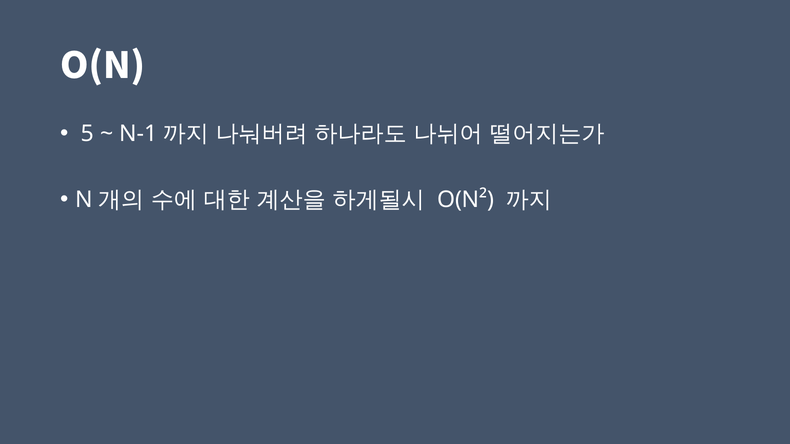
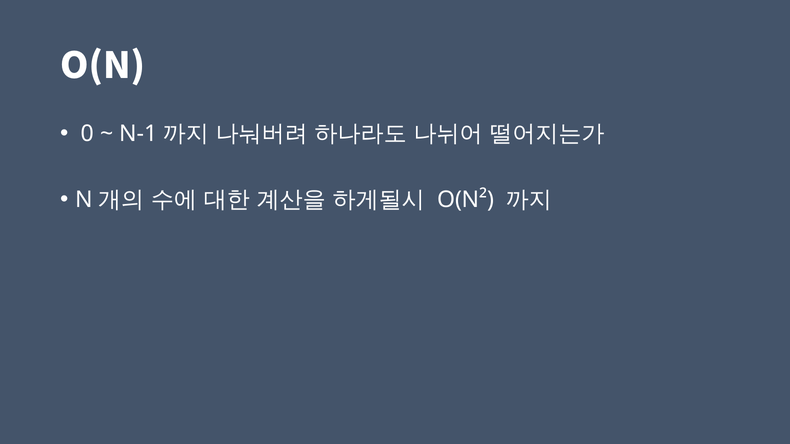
5: 5 -> 0 (88, 134)
